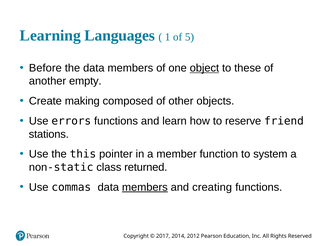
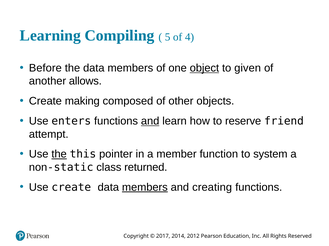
Languages: Languages -> Compiling (120, 36)
1: 1 -> 5 (168, 37)
5: 5 -> 4 (190, 37)
these: these -> given (248, 68)
empty: empty -> allows (85, 81)
errors: errors -> enters (71, 121)
and underline: none -> present (150, 121)
stations: stations -> attempt (49, 135)
the underline: none -> present (59, 155)
Use commas: commas -> create (71, 188)
